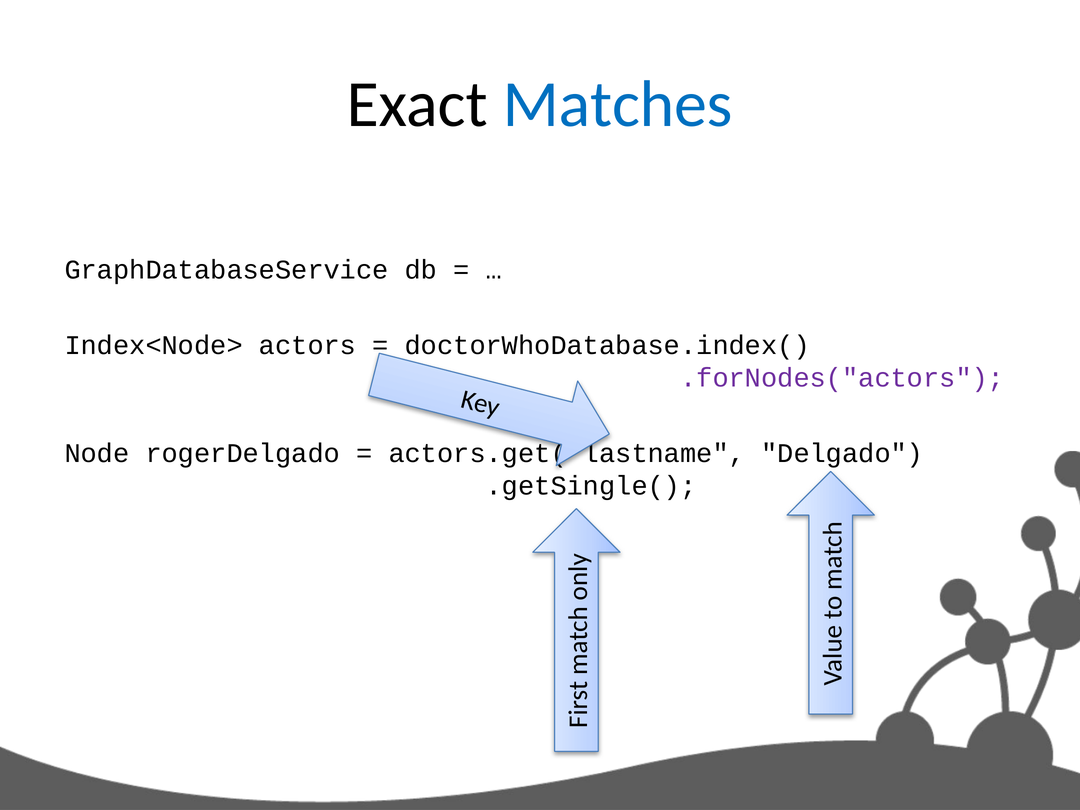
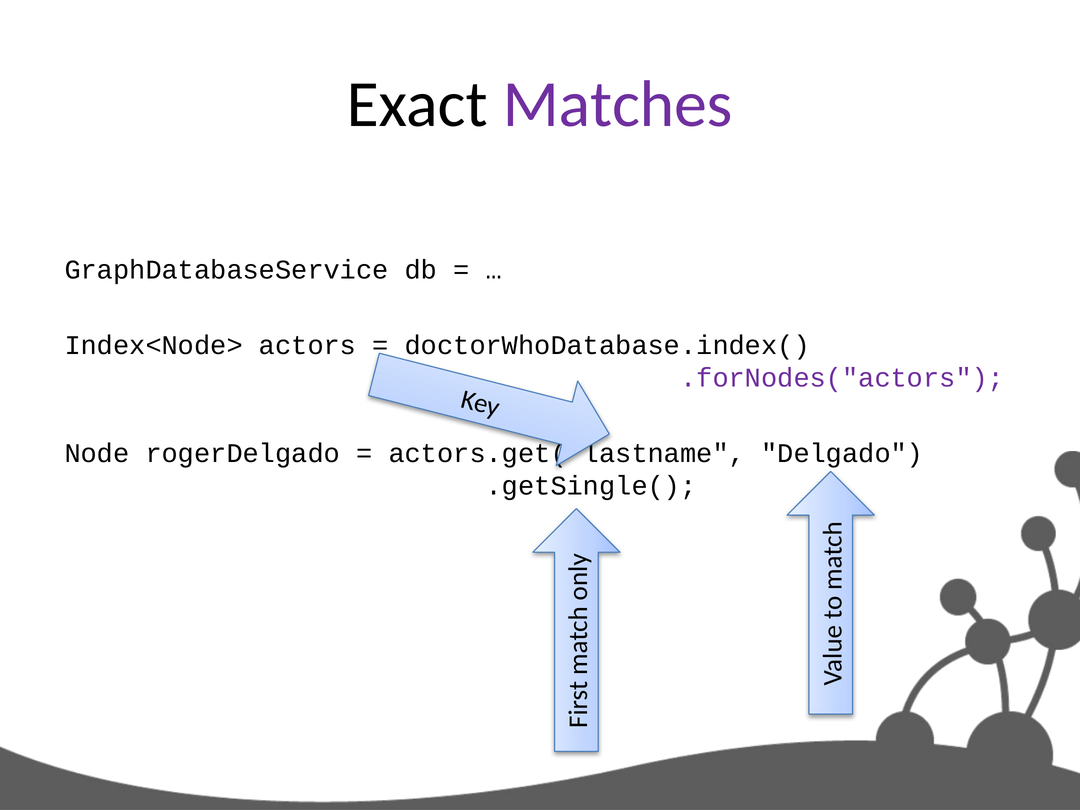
Matches colour: blue -> purple (618, 105)
